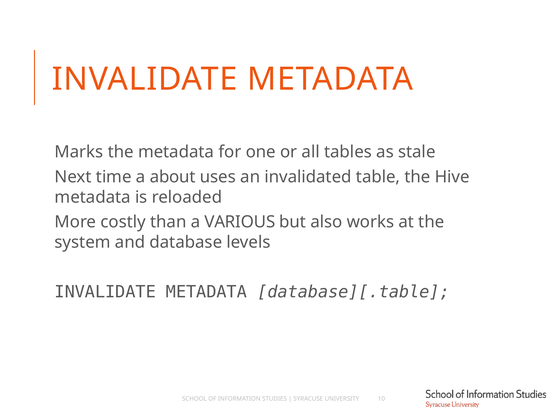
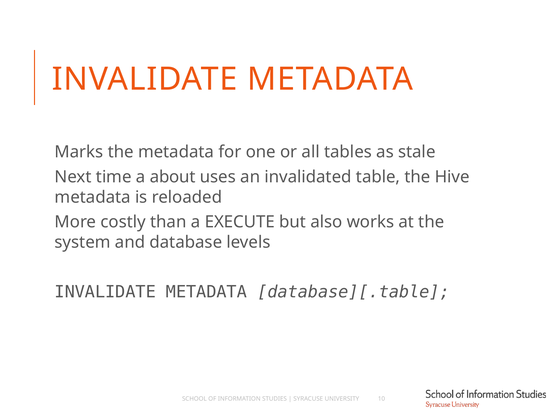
VARIOUS: VARIOUS -> EXECUTE (240, 222)
